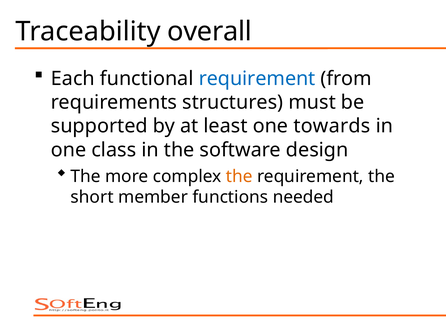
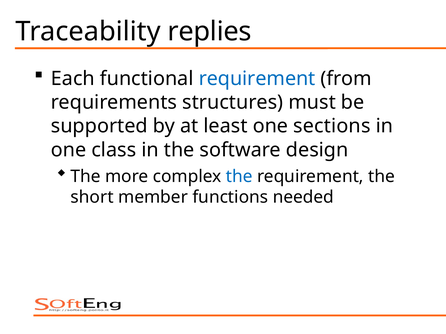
overall: overall -> replies (210, 32)
towards: towards -> sections (332, 126)
the colour: orange -> blue (239, 177)
